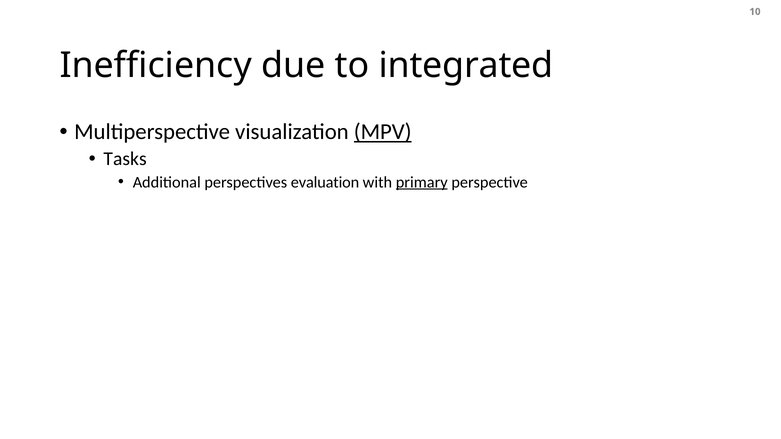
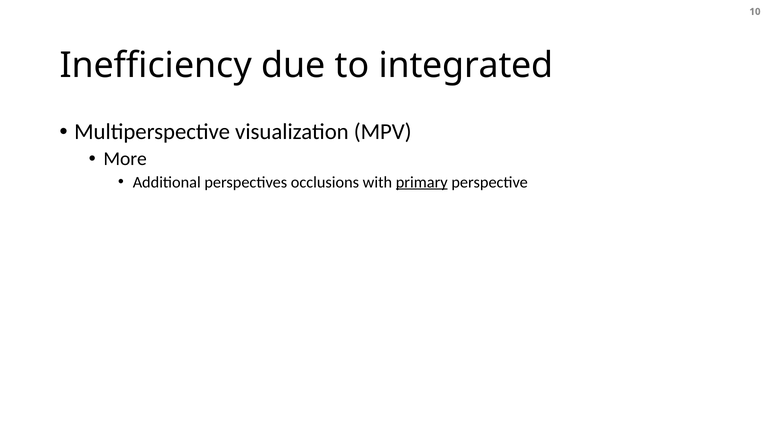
MPV underline: present -> none (383, 132)
Tasks: Tasks -> More (125, 159)
evaluation: evaluation -> occlusions (325, 182)
